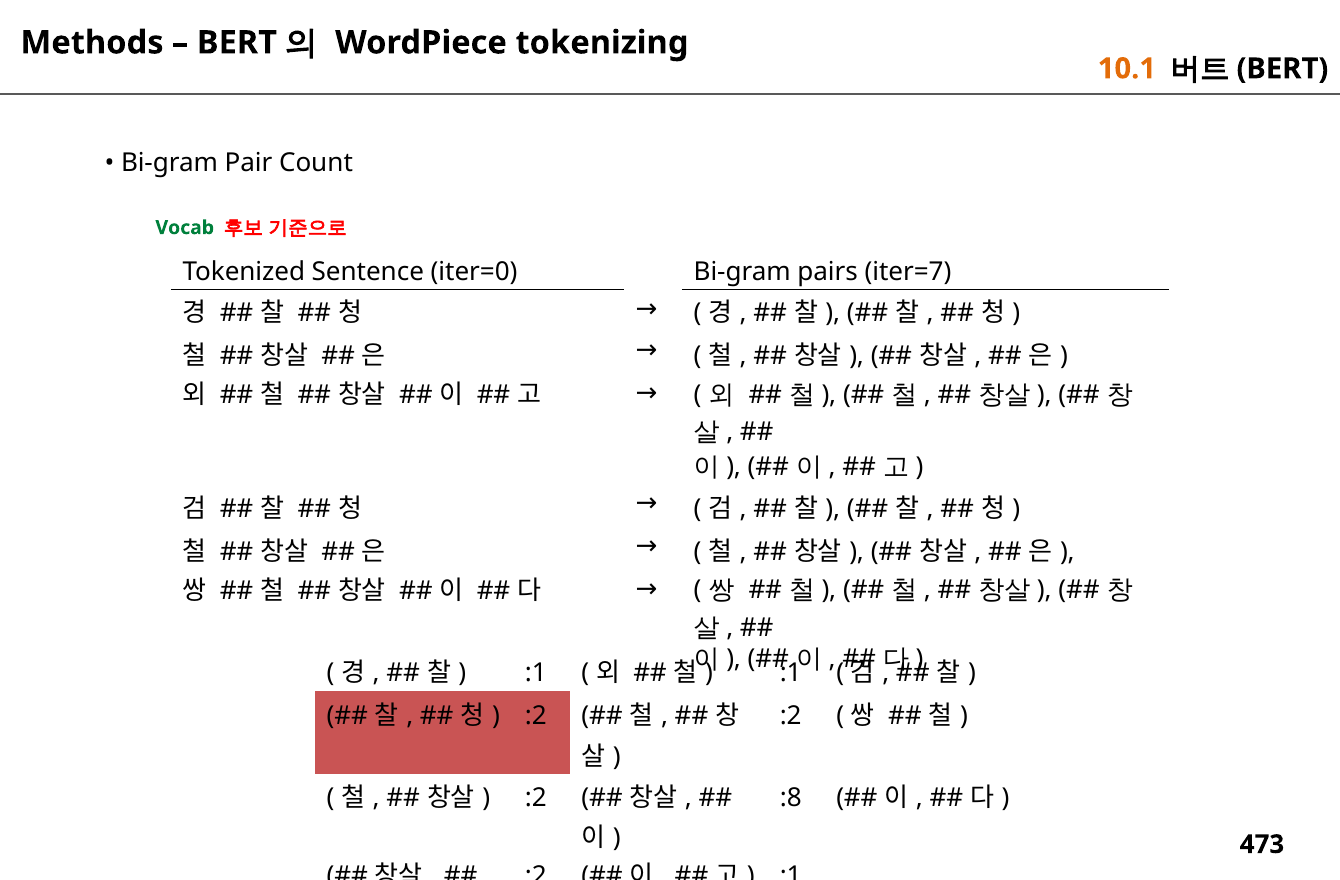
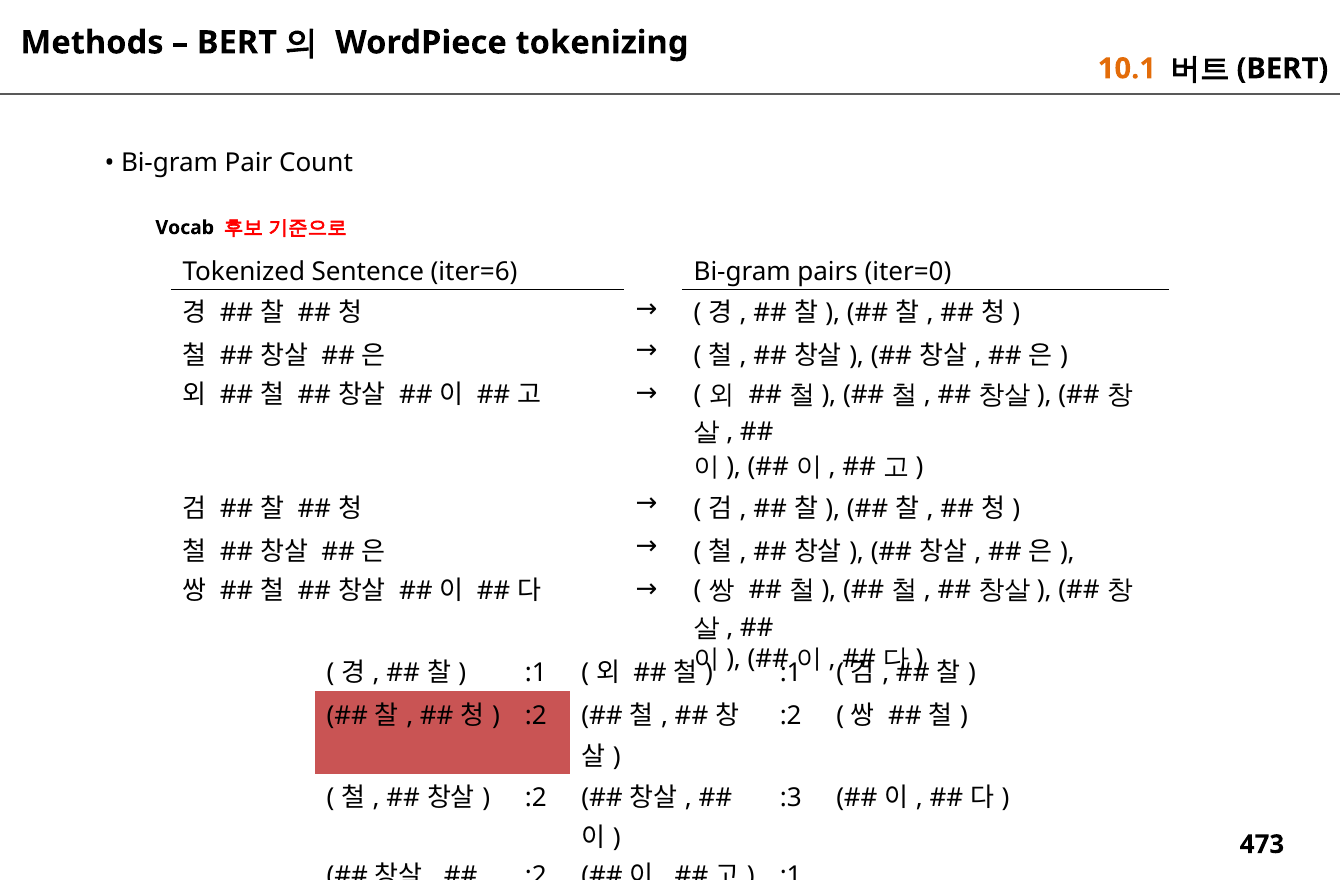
Vocab colour: green -> black (185, 228)
iter=0: iter=0 -> iter=6 (474, 272)
iter=7: iter=7 -> iter=0 (908, 272)
:8: :8 -> :3 (791, 798)
